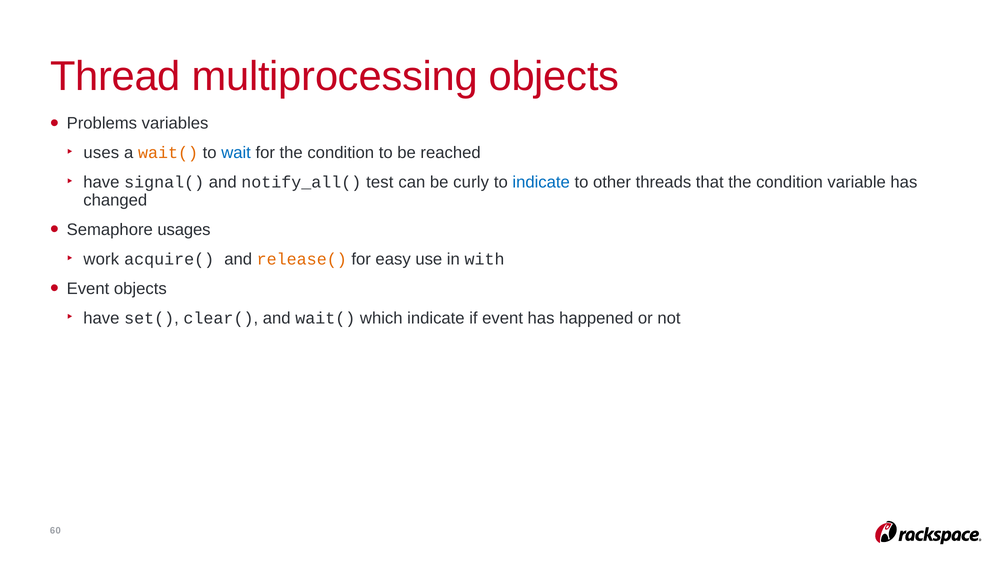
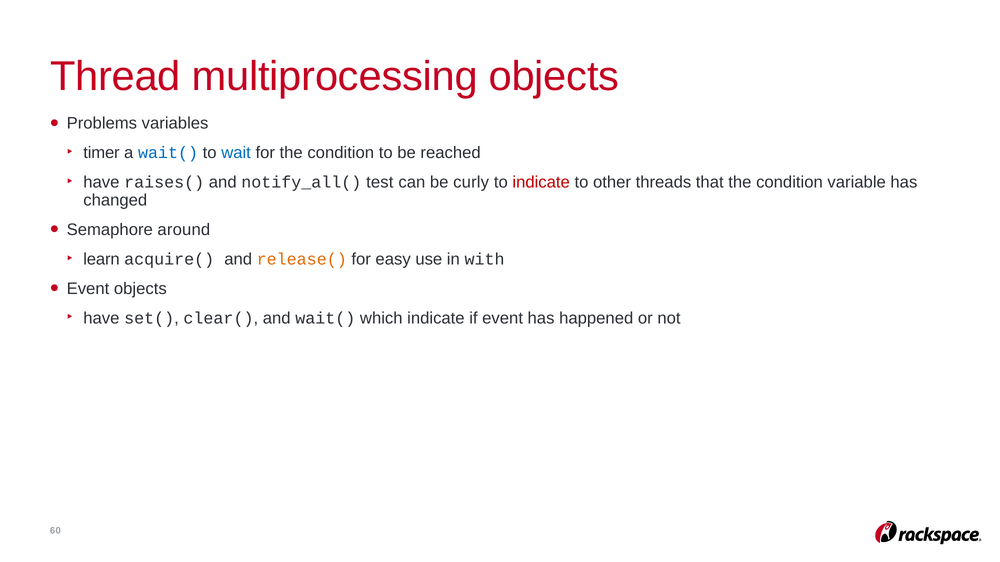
uses: uses -> timer (101, 153)
wait( colour: orange -> blue (168, 153)
signal(: signal( -> raises( (164, 182)
indicate colour: blue -> red (541, 182)
usages: usages -> around (184, 230)
work: work -> learn (101, 259)
